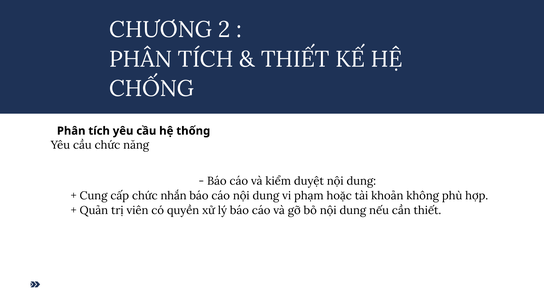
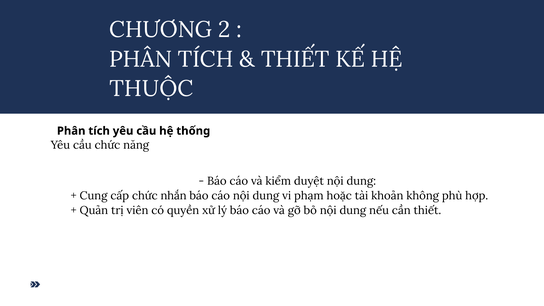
CHỐNG: CHỐNG -> THUỘC (151, 89)
